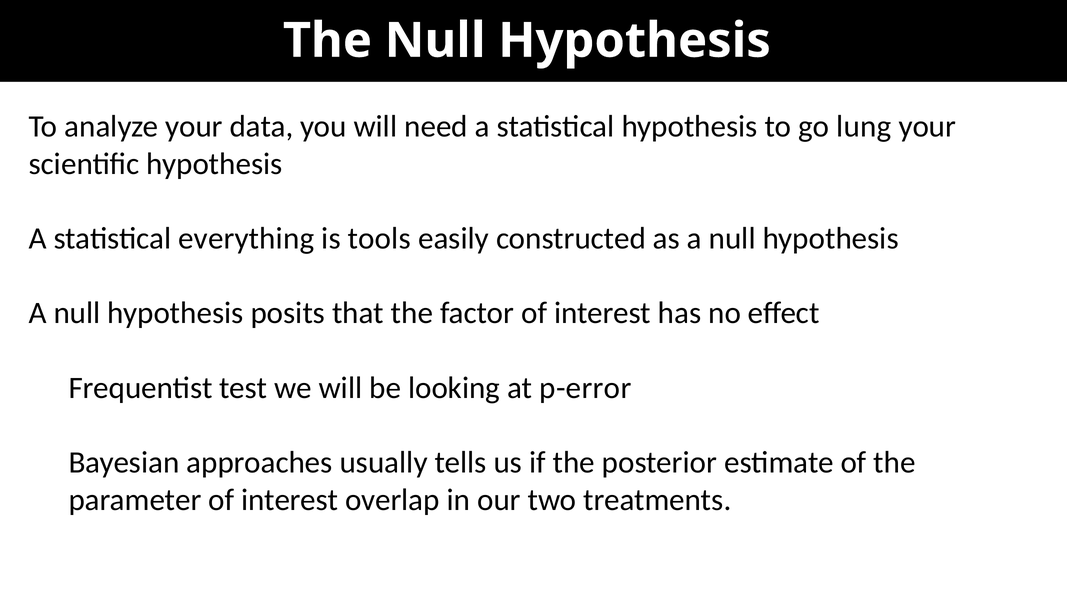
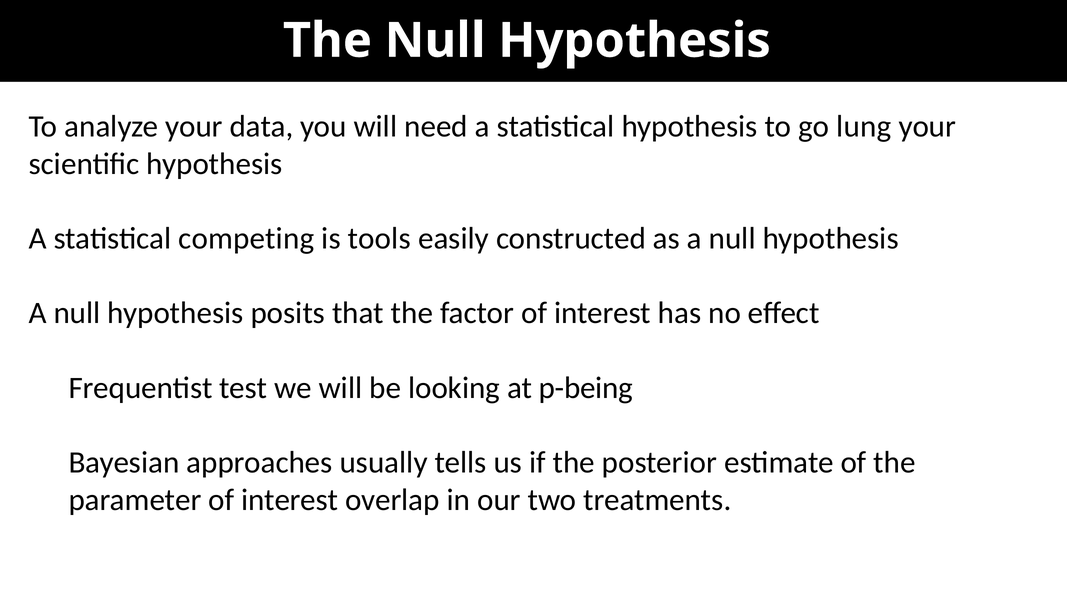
everything: everything -> competing (246, 239)
p-error: p-error -> p-being (586, 388)
